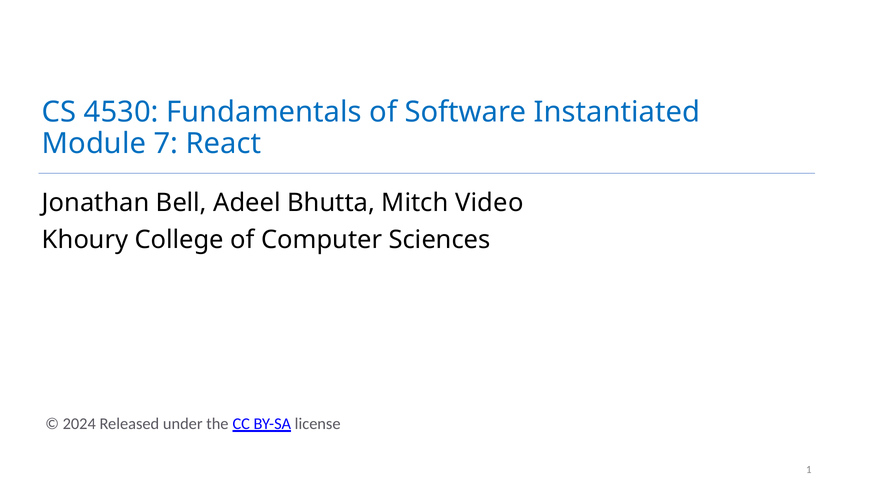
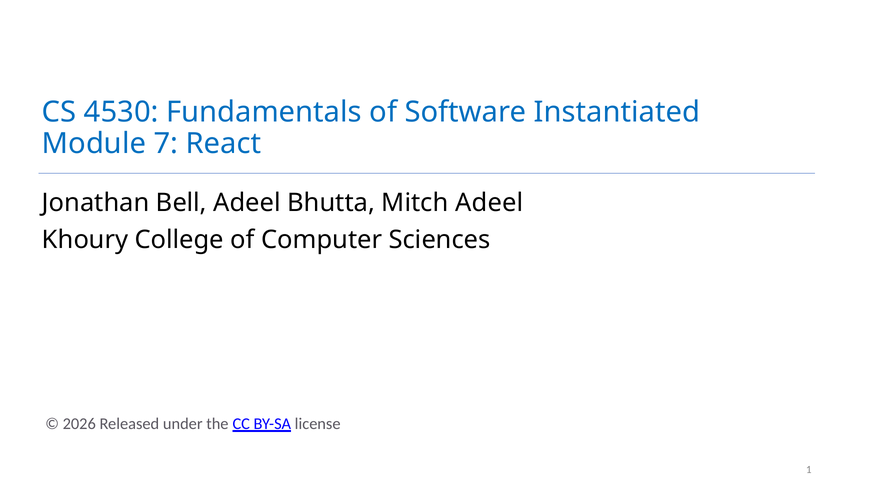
Mitch Video: Video -> Adeel (489, 203)
2024: 2024 -> 2026 (79, 424)
